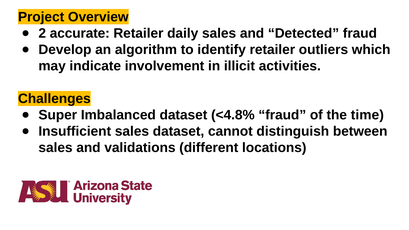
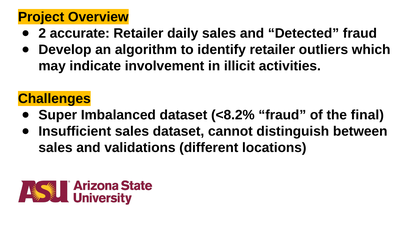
<4.8%: <4.8% -> <8.2% (233, 115)
time: time -> final (367, 115)
